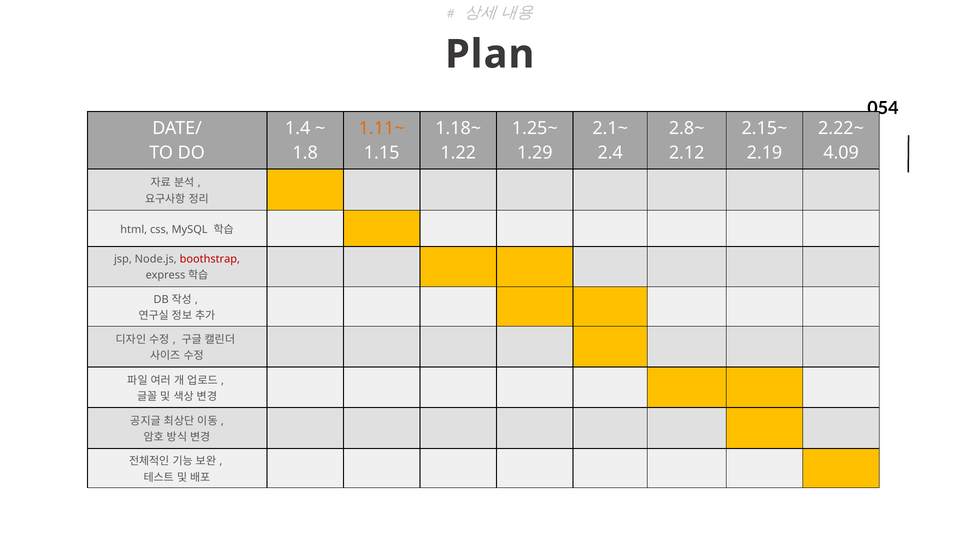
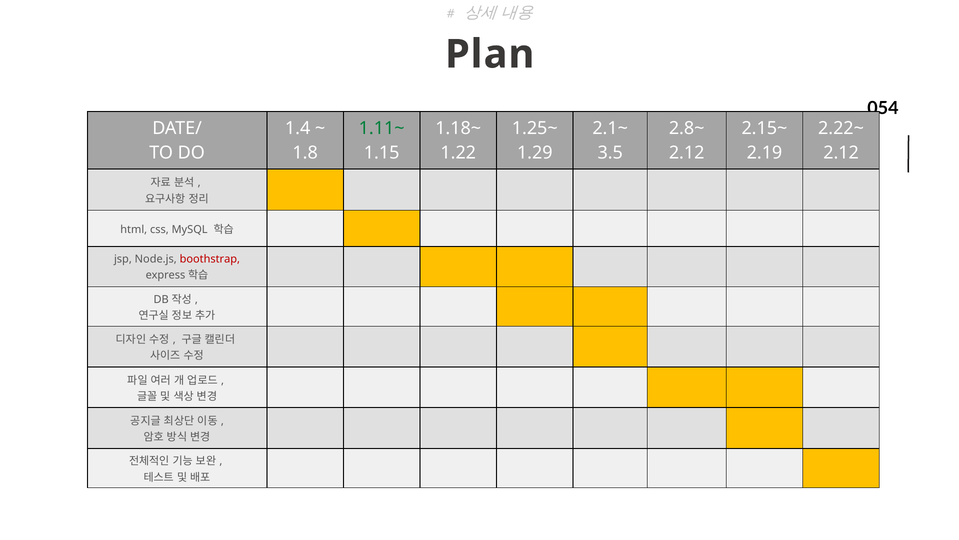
1.11~ colour: orange -> green (382, 128)
2.4: 2.4 -> 3.5 (610, 153)
4.09: 4.09 -> 2.12 (841, 153)
